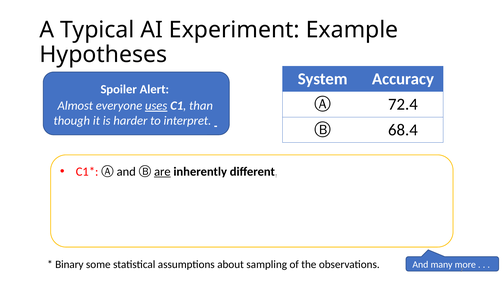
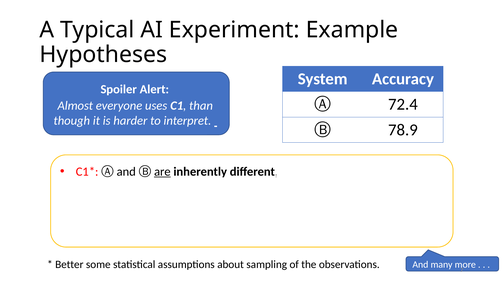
uses underline: present -> none (156, 106)
68.4: 68.4 -> 78.9 (403, 130)
Binary: Binary -> Better (69, 264)
